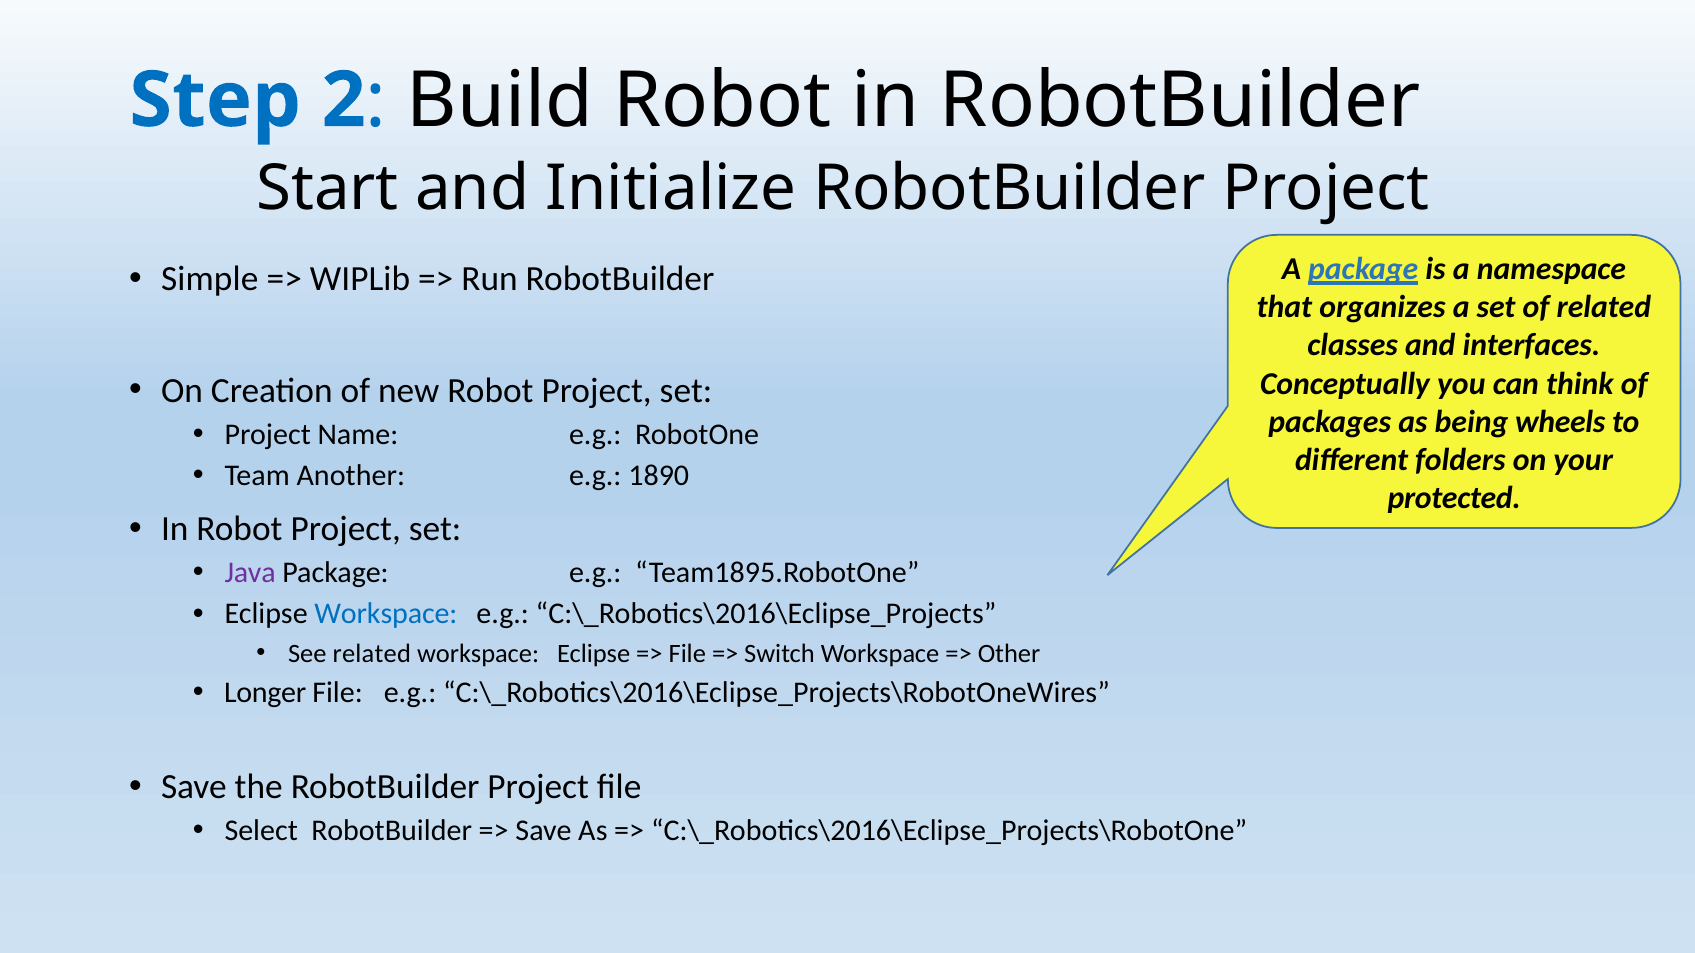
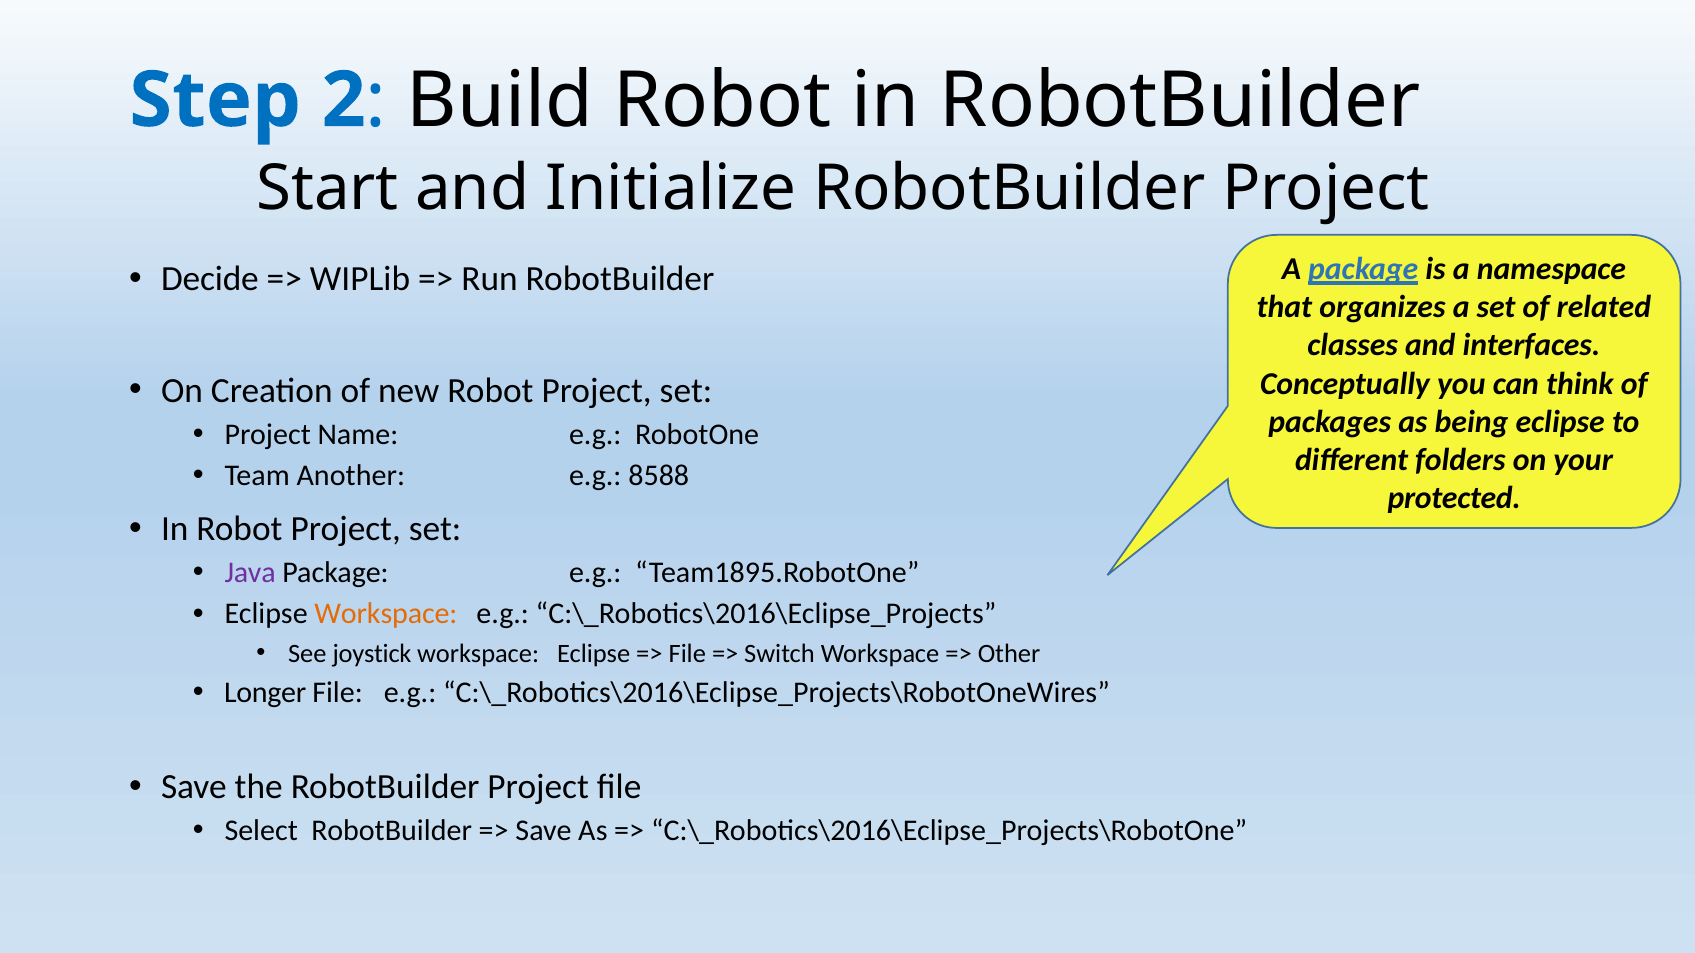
Simple: Simple -> Decide (210, 279)
being wheels: wheels -> eclipse (1560, 422)
1890: 1890 -> 8588 (659, 476)
Workspace colour: blue -> orange (386, 614)
See related: related -> joystick (372, 654)
